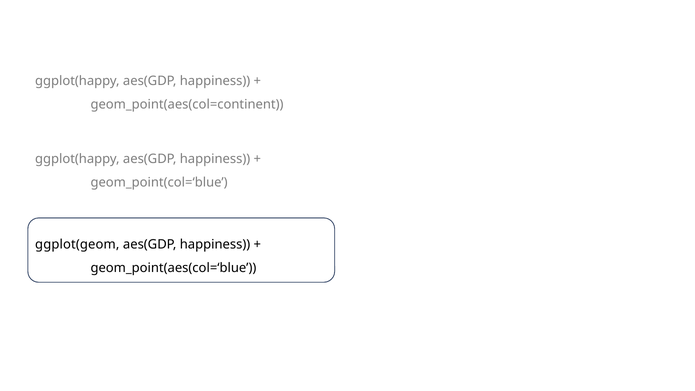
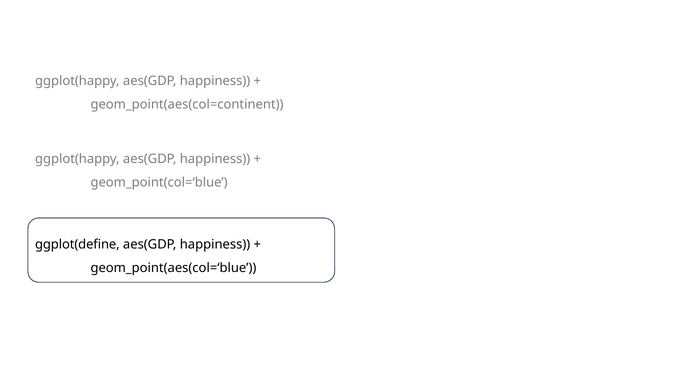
ggplot(geom: ggplot(geom -> ggplot(define (77, 244)
